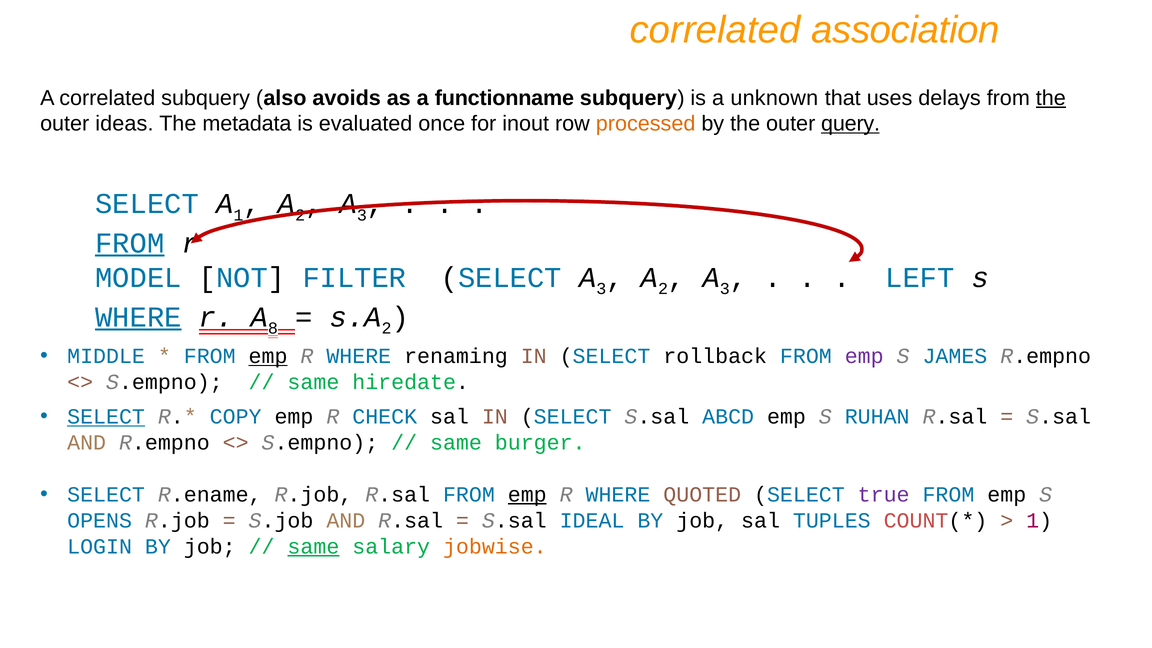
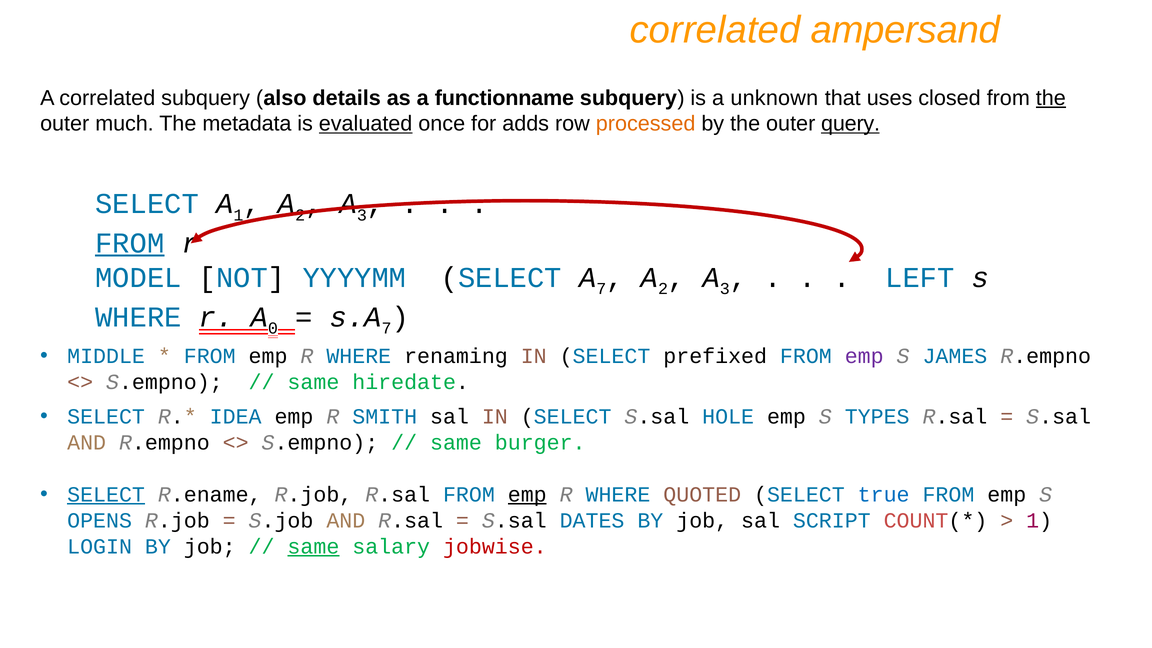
association: association -> ampersand (905, 30)
avoids: avoids -> details (347, 98)
delays: delays -> closed (950, 98)
ideas: ideas -> much (124, 124)
evaluated underline: none -> present (366, 124)
inout: inout -> adds (526, 124)
FILTER: FILTER -> YYYYMM (354, 278)
SELECT A 3: 3 -> 7 (601, 289)
WHERE underline: present -> none (138, 317)
8: 8 -> 0 (273, 328)
2: 2 -> 7 (387, 328)
emp underline: present -> none (268, 356)
rollback: rollback -> prefixed (715, 356)
SELECT underline: present -> none (106, 417)
COPY: COPY -> IDEA (236, 417)
CHECK: CHECK -> SMITH (385, 417)
ABCD: ABCD -> HOLE (728, 417)
RUHAN: RUHAN -> TYPES (877, 417)
SELECT underline: none -> present (106, 495)
true colour: purple -> blue (884, 495)
IDEAL: IDEAL -> DATES (592, 520)
TUPLES: TUPLES -> SCRIPT (832, 520)
jobwise colour: orange -> red (495, 546)
